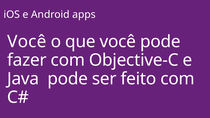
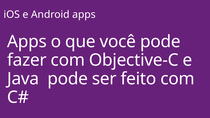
Você: Você -> Apps (27, 42)
